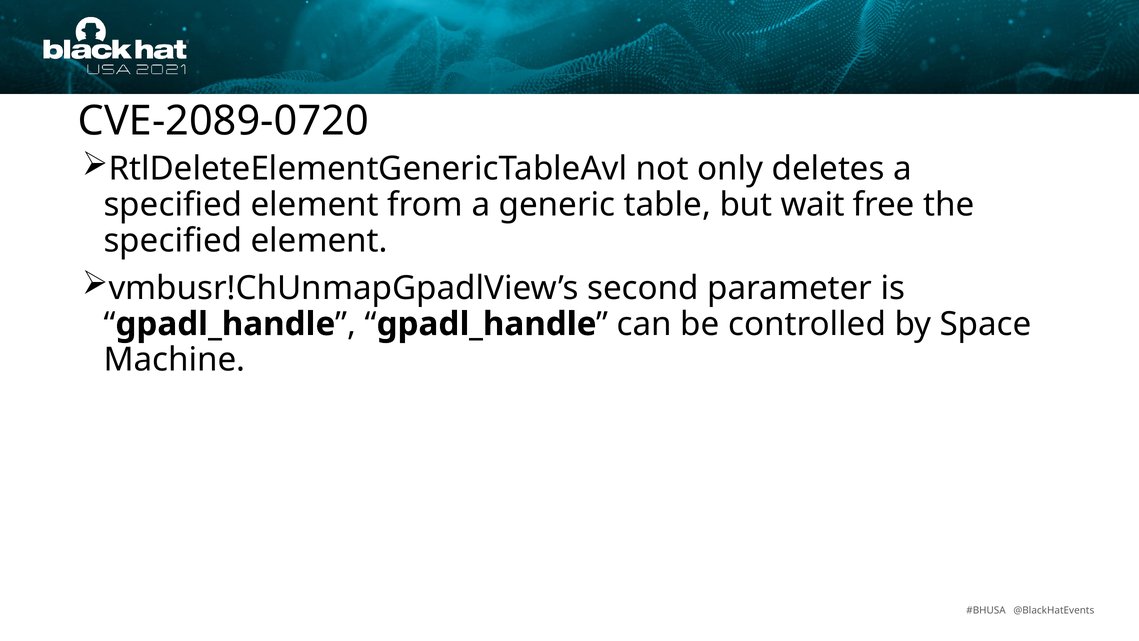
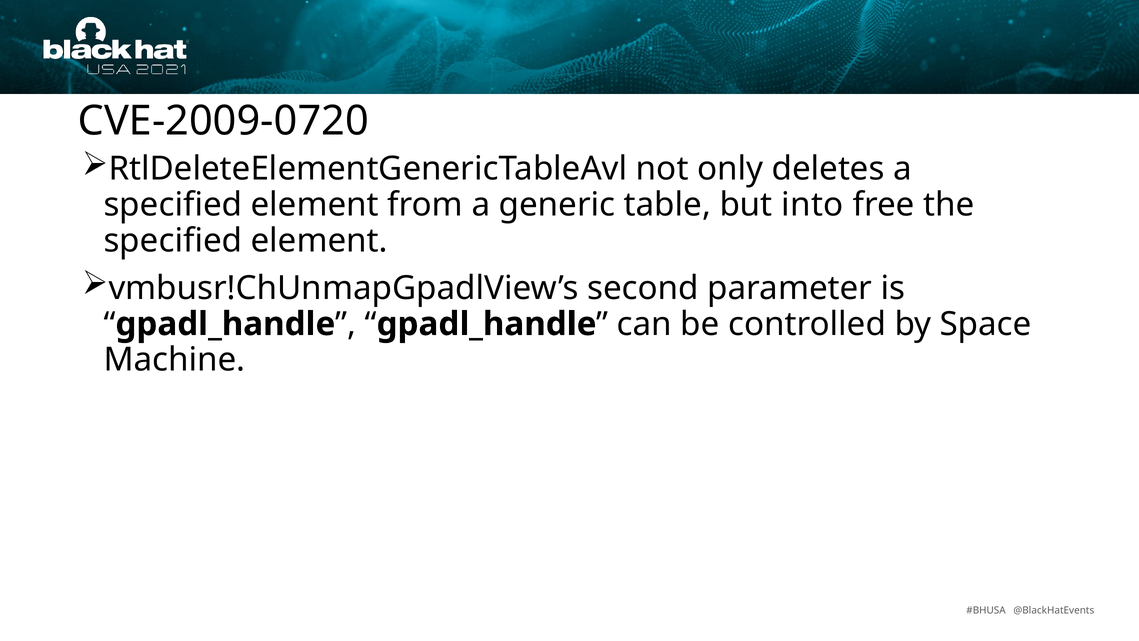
CVE-2089-0720: CVE-2089-0720 -> CVE-2009-0720 (223, 121)
wait: wait -> into (812, 205)
